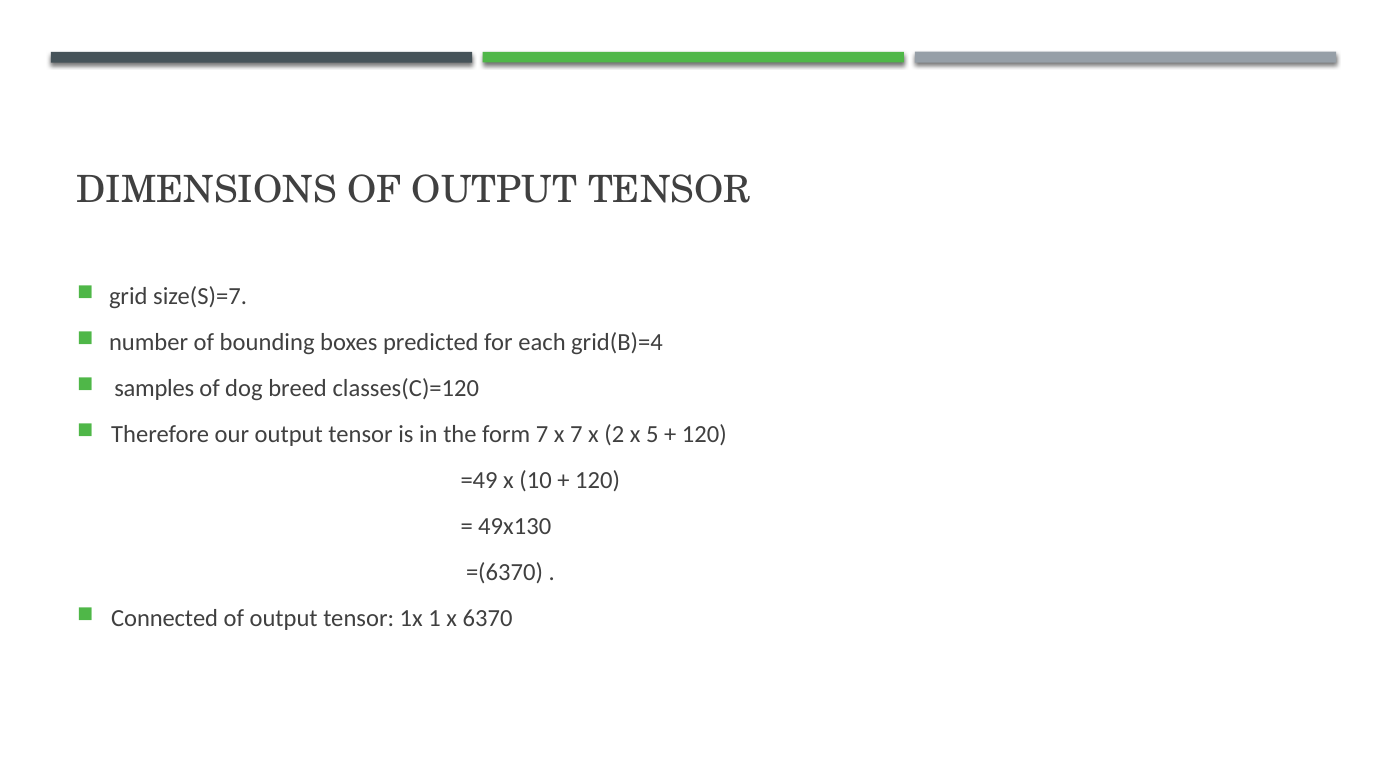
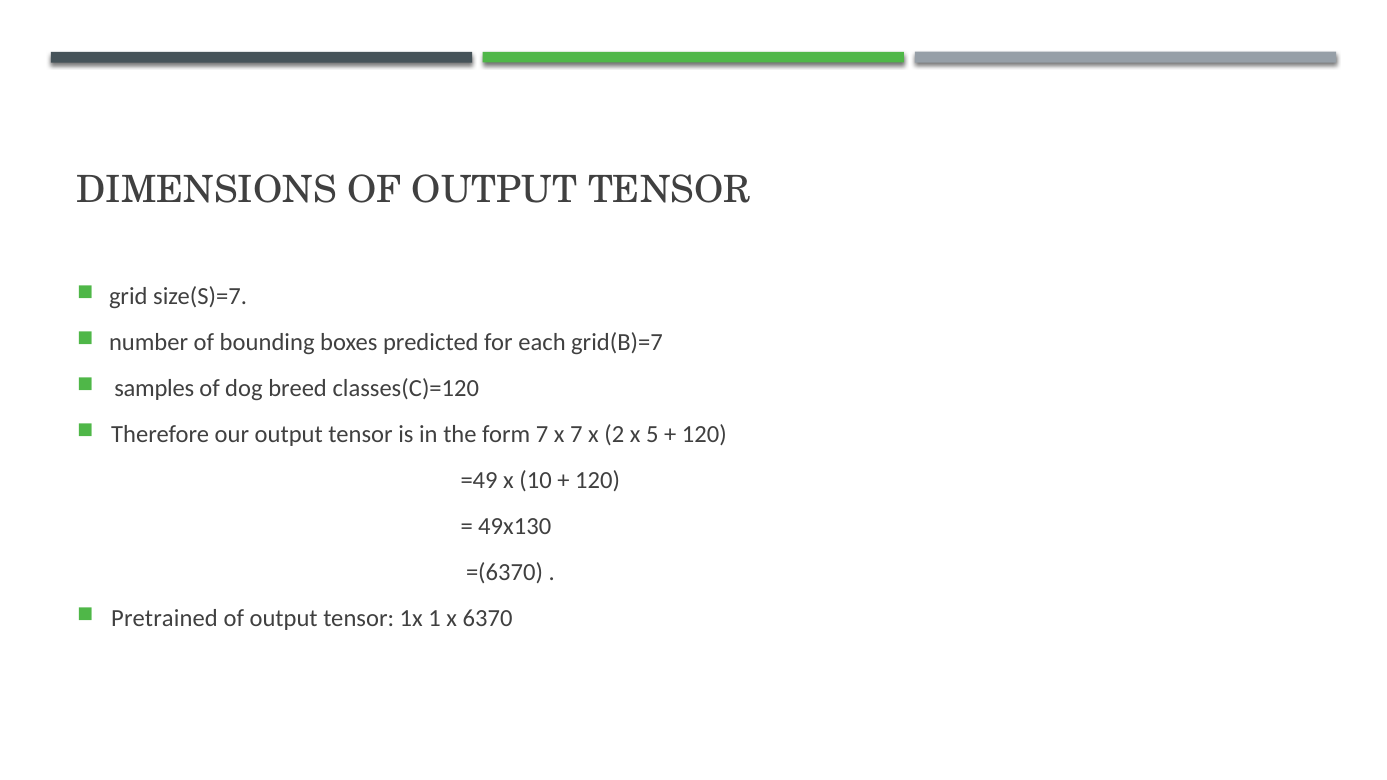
grid(B)=4: grid(B)=4 -> grid(B)=7 (617, 343)
Connected: Connected -> Pretrained (165, 619)
